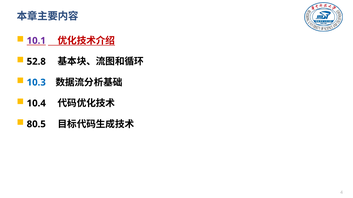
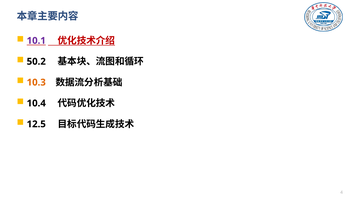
52.8: 52.8 -> 50.2 (36, 62)
10.3 colour: blue -> orange (36, 83)
80.5: 80.5 -> 12.5 (36, 124)
